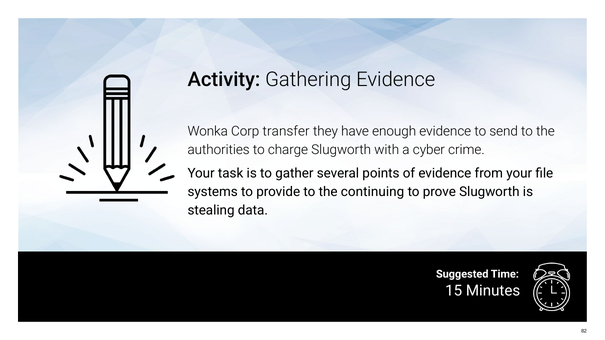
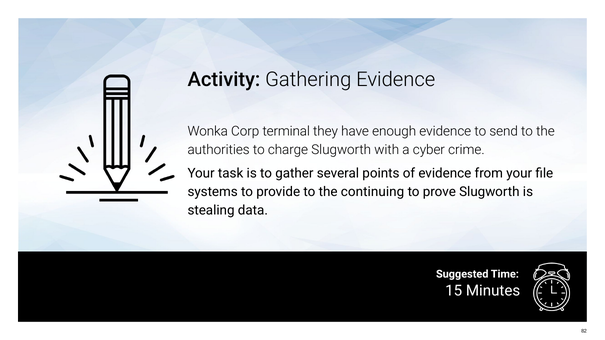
transfer: transfer -> terminal (286, 131)
